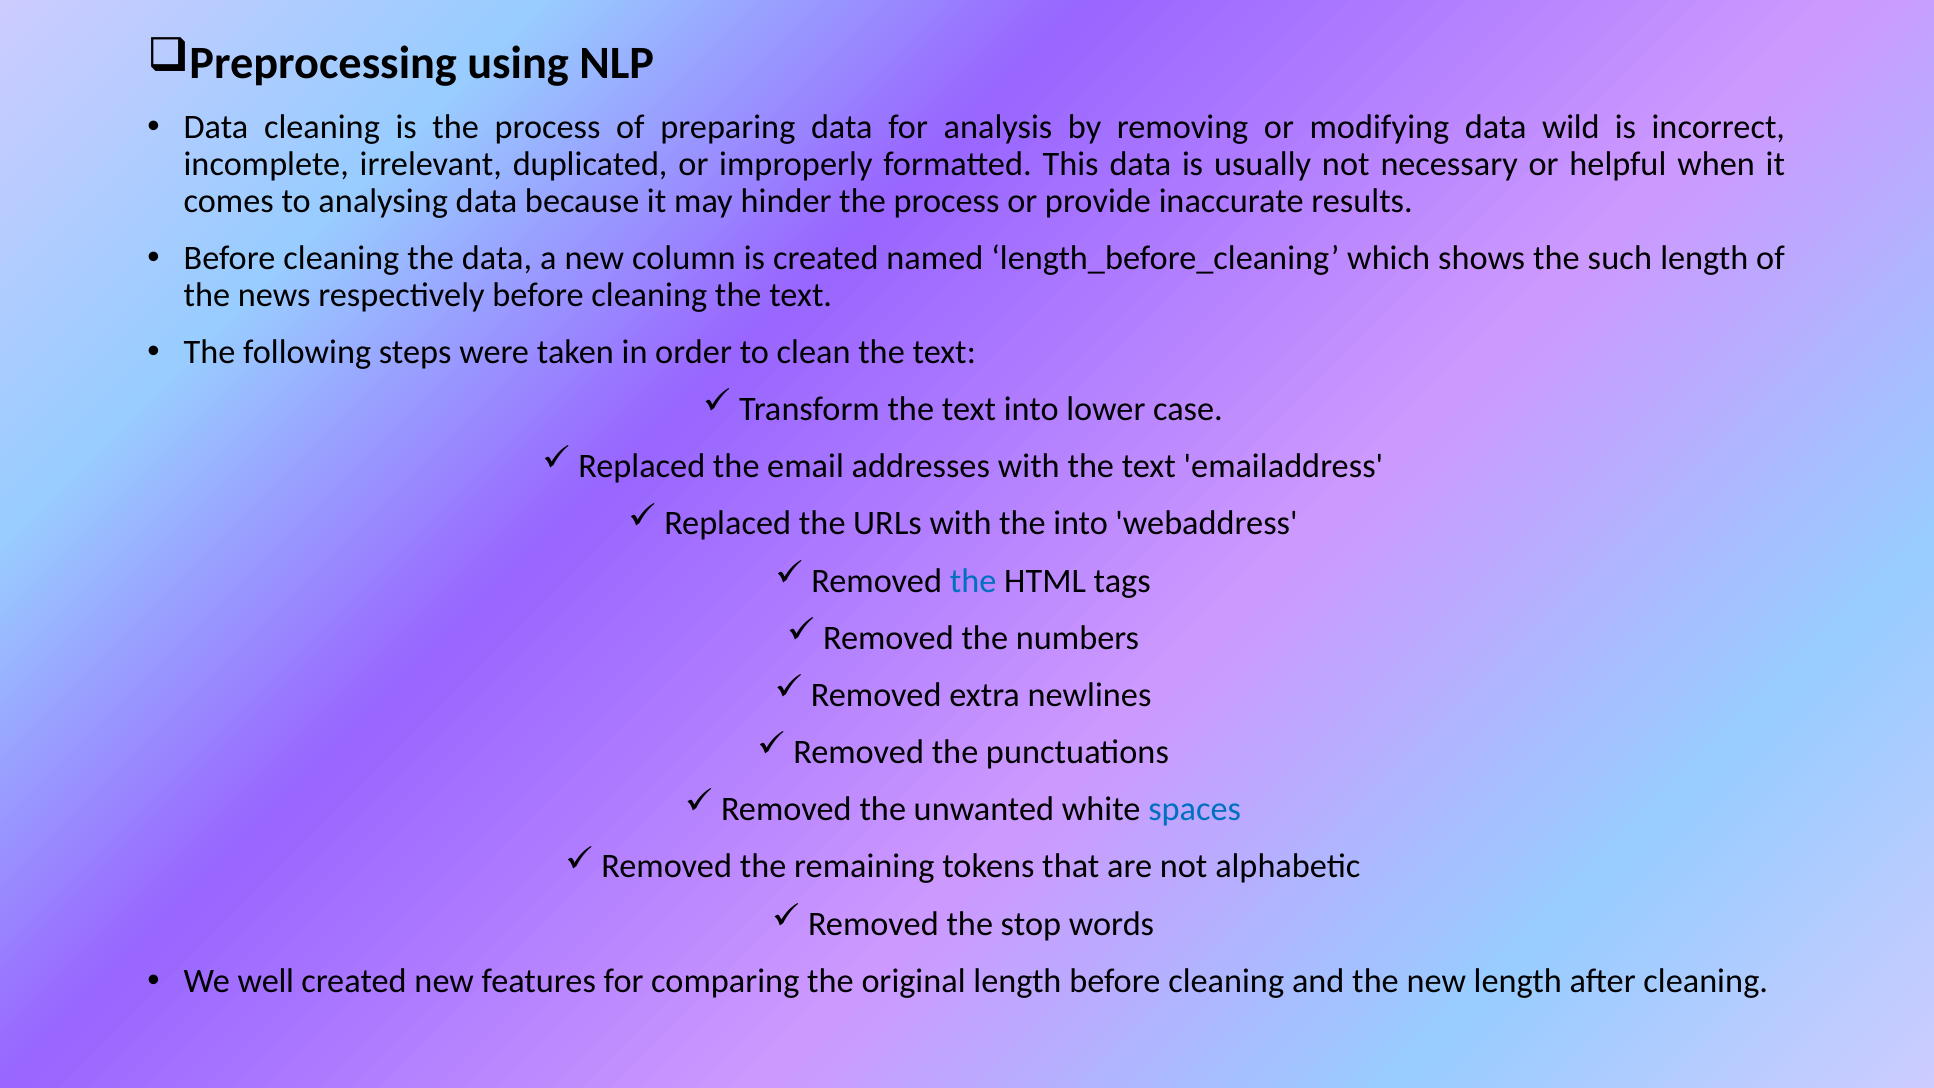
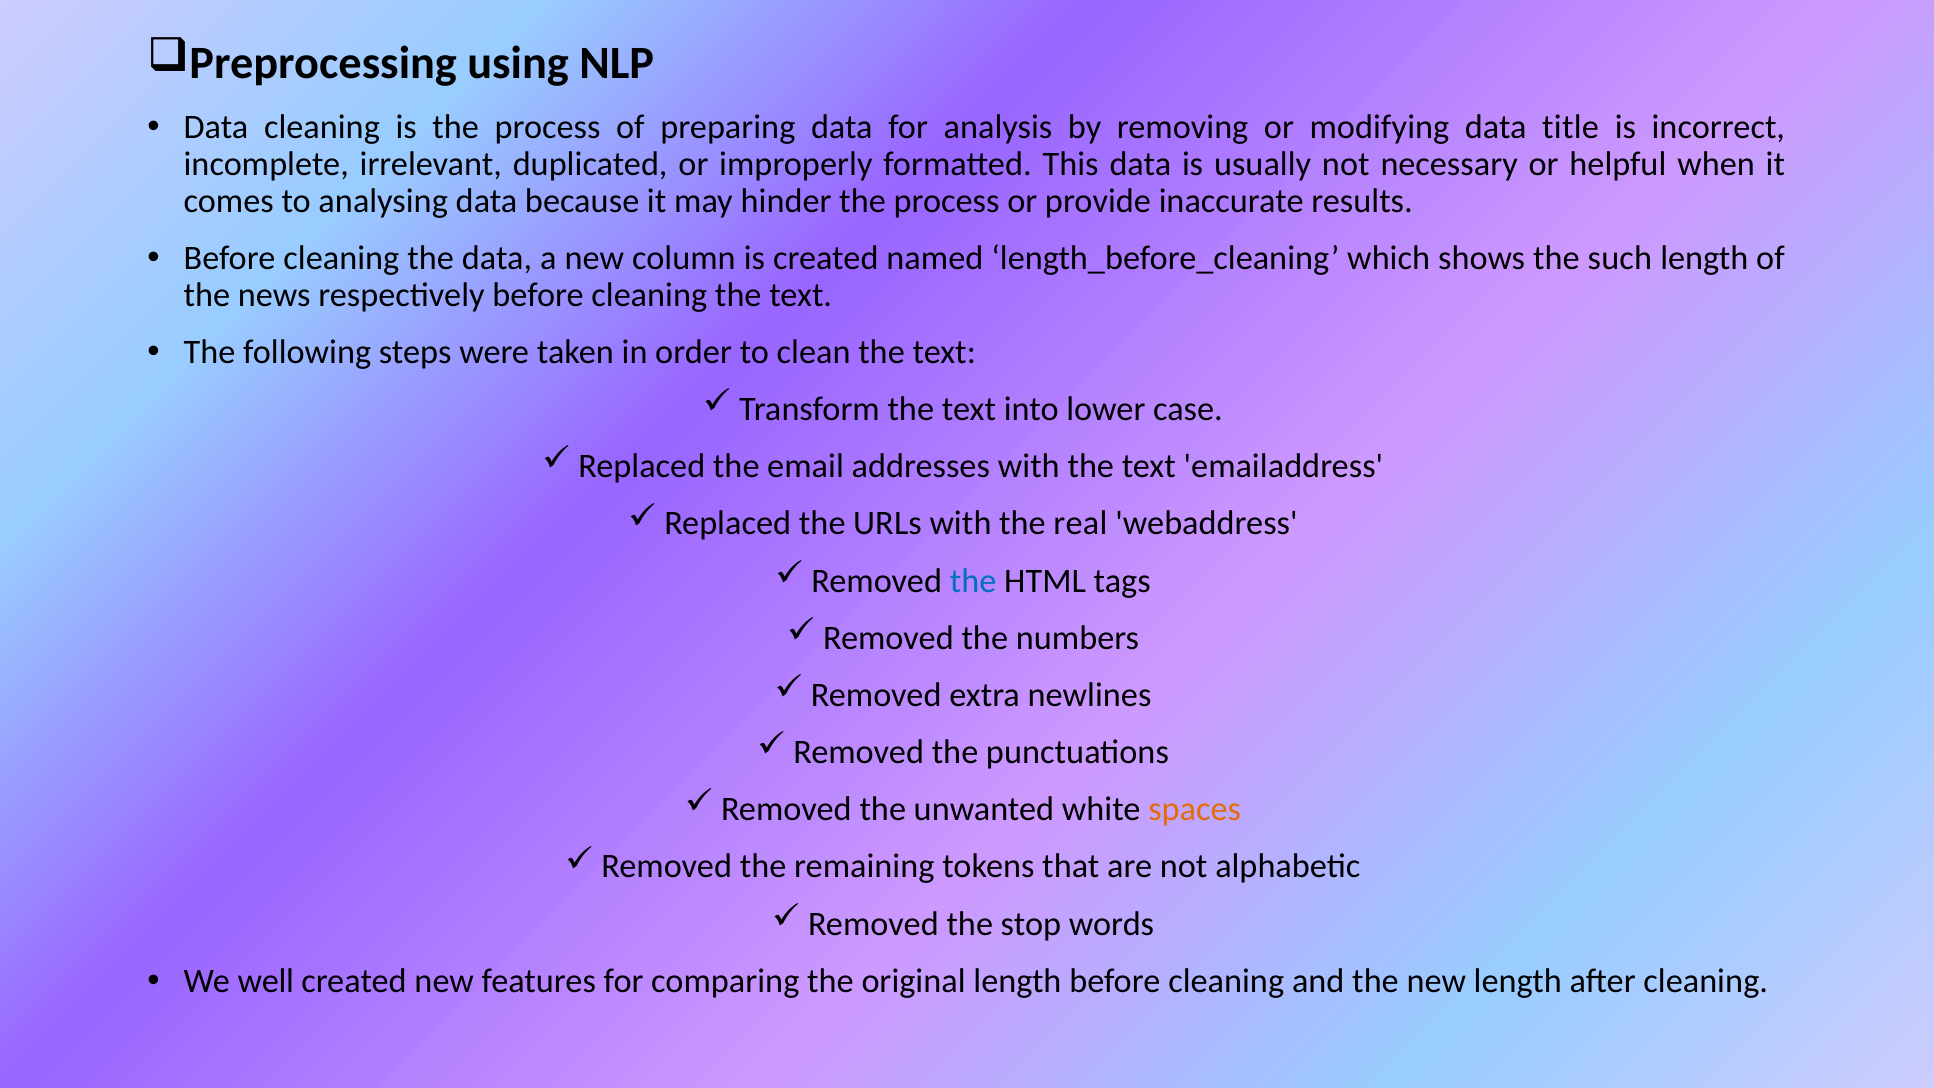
wild: wild -> title (1571, 127)
the into: into -> real (1080, 524)
spaces colour: blue -> orange (1195, 809)
